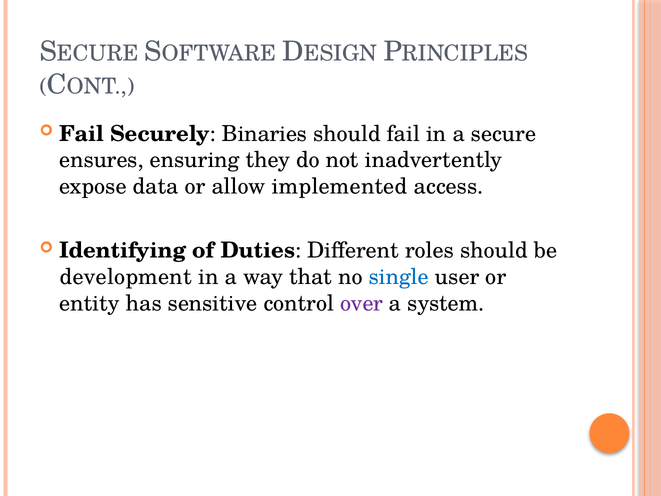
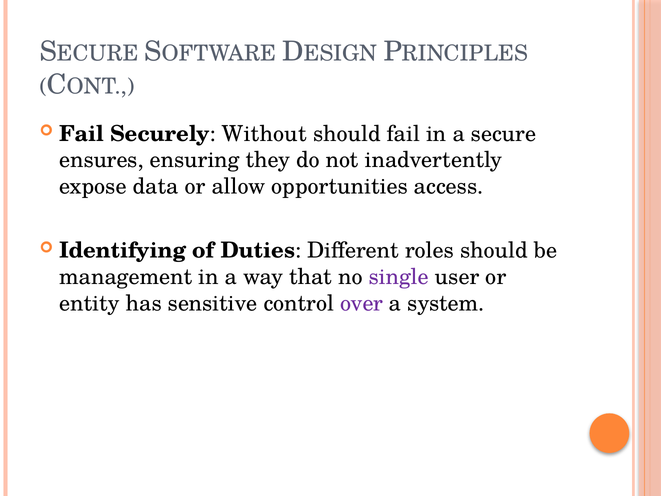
Binaries: Binaries -> Without (264, 134)
implemented: implemented -> opportunities (340, 187)
development: development -> management (126, 277)
single colour: blue -> purple (399, 277)
